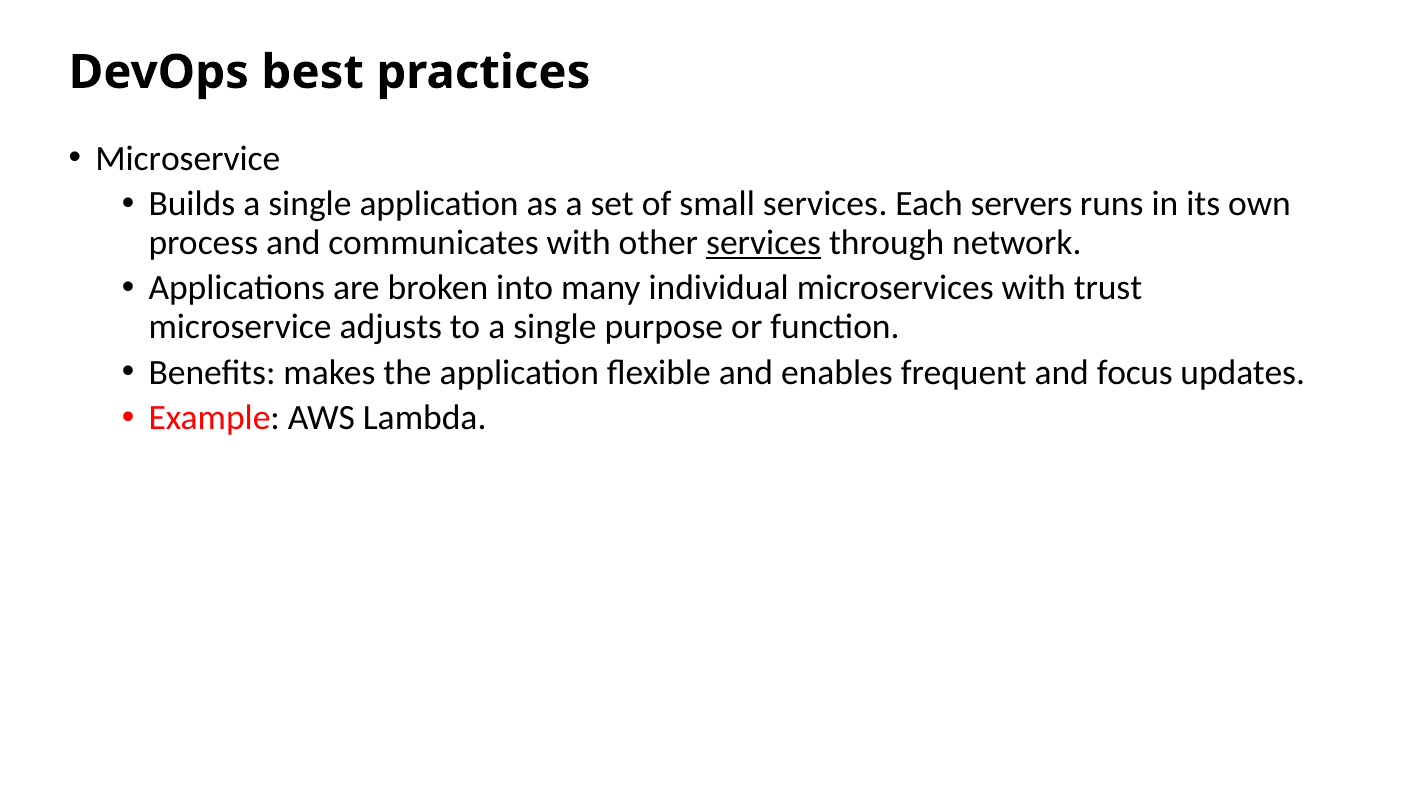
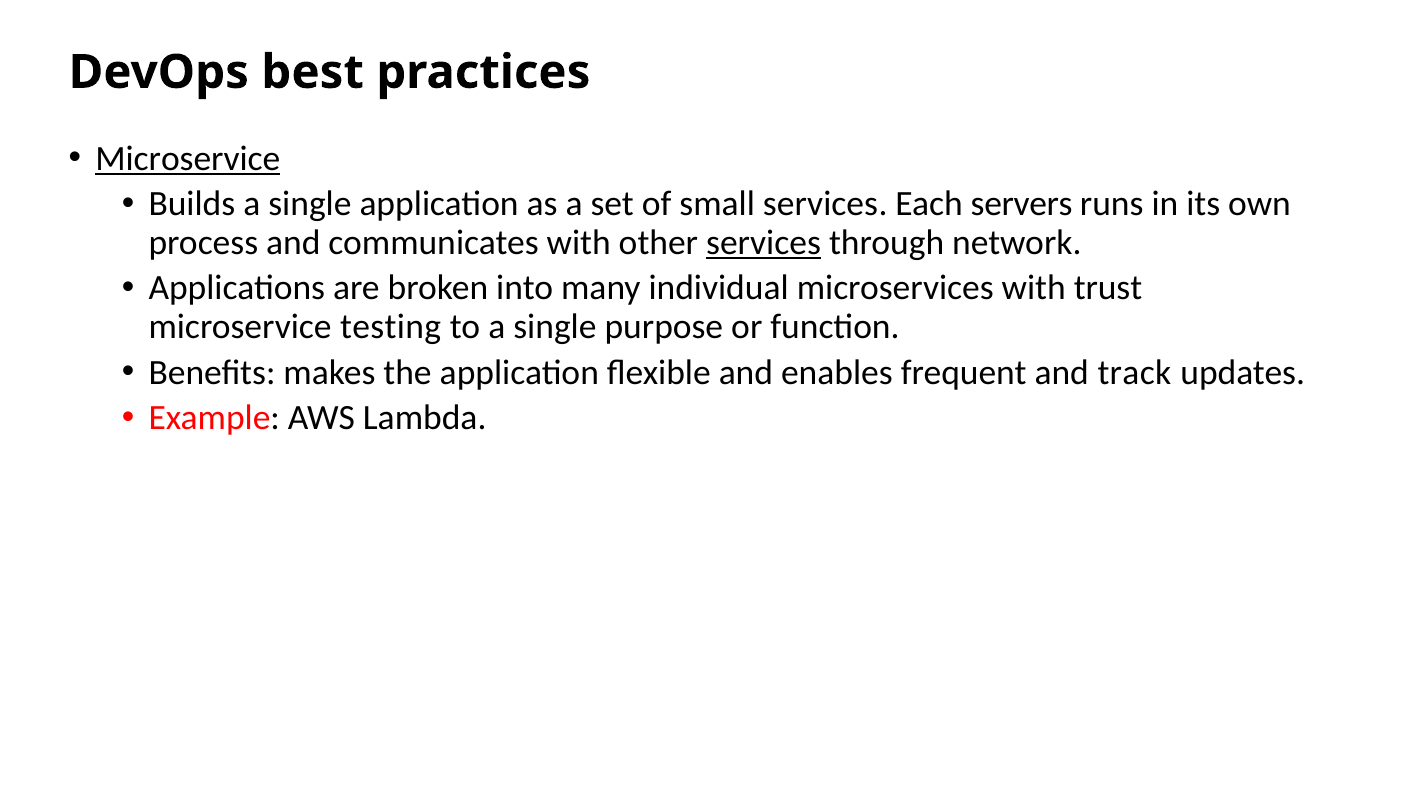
Microservice underline: none -> present (188, 159)
adjusts: adjusts -> testing (391, 327)
focus: focus -> track (1134, 372)
